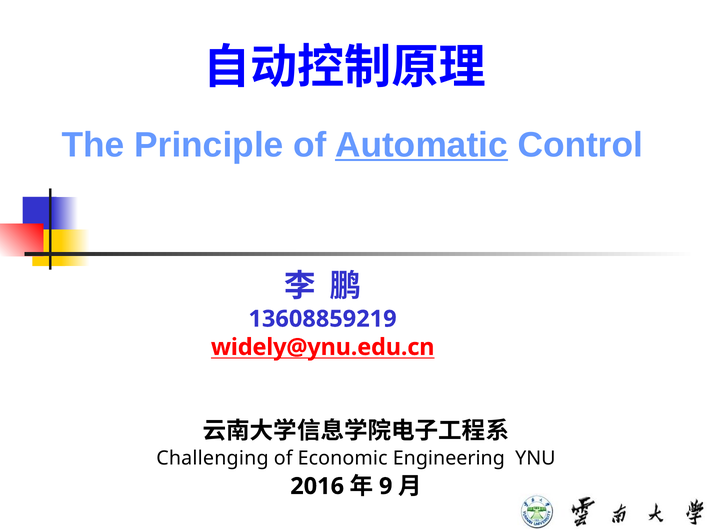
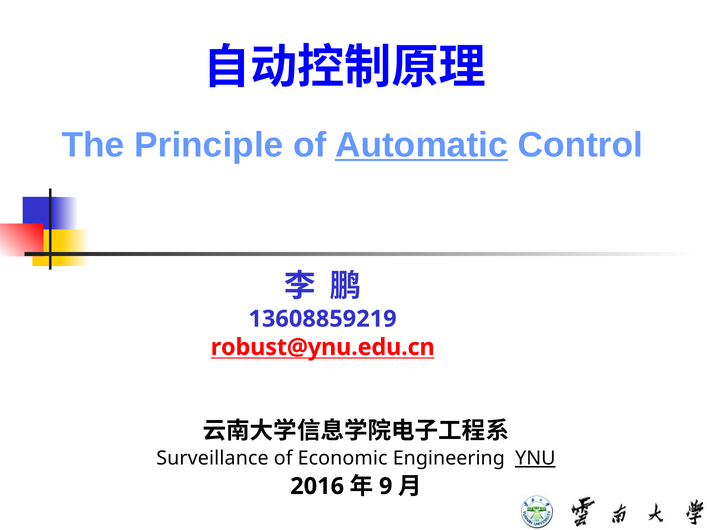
widely@ynu.edu.cn: widely@ynu.edu.cn -> robust@ynu.edu.cn (323, 347)
Challenging: Challenging -> Surveillance (212, 458)
YNU underline: none -> present (535, 458)
